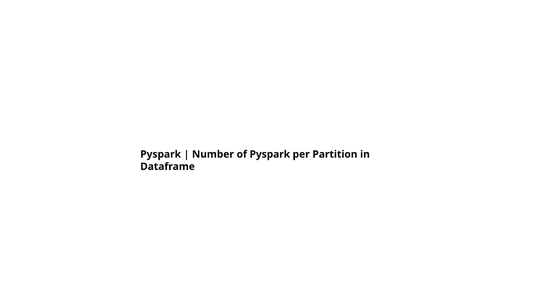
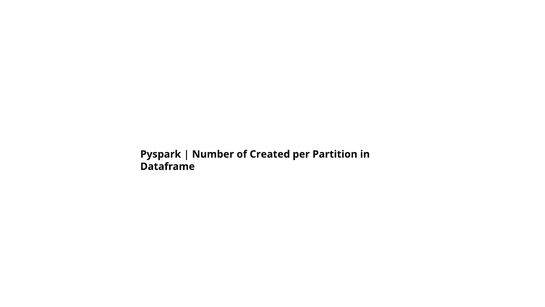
of Pyspark: Pyspark -> Created (270, 154)
